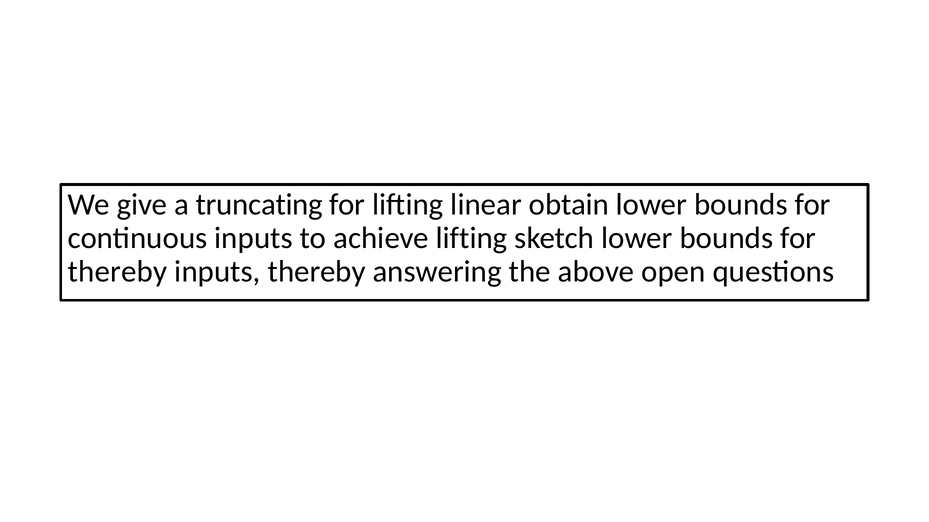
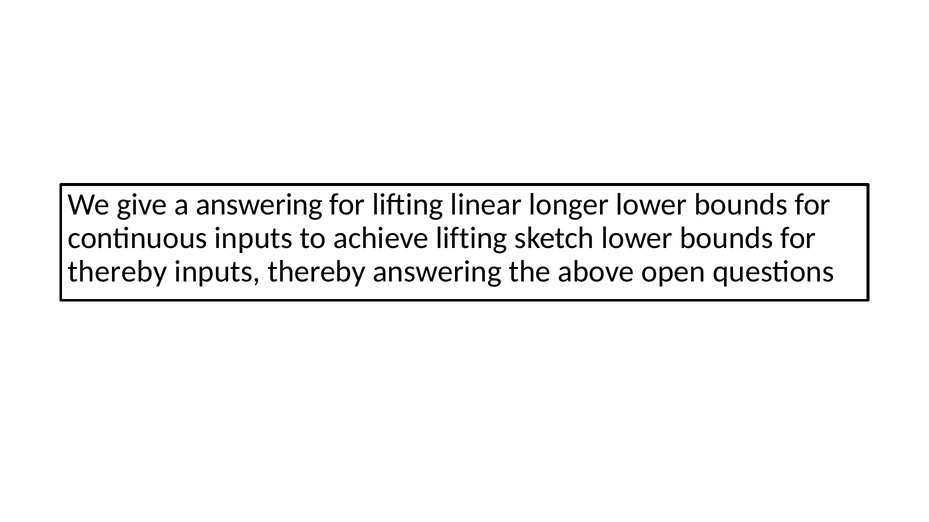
a truncating: truncating -> answering (259, 205)
obtain: obtain -> longer (569, 205)
